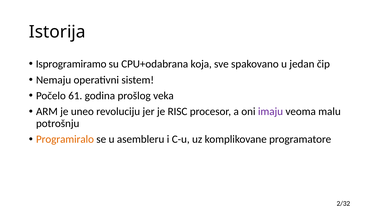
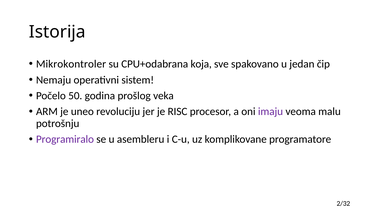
Isprogramiramo: Isprogramiramo -> Mikrokontroler (71, 64)
61: 61 -> 50 (75, 96)
Programiralo colour: orange -> purple (65, 139)
